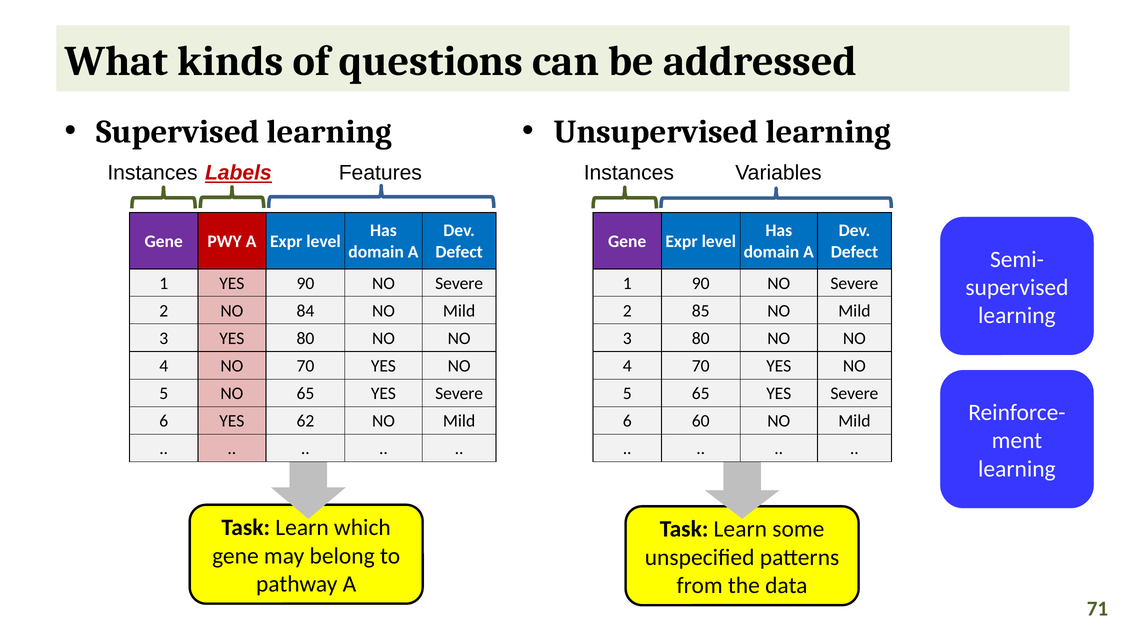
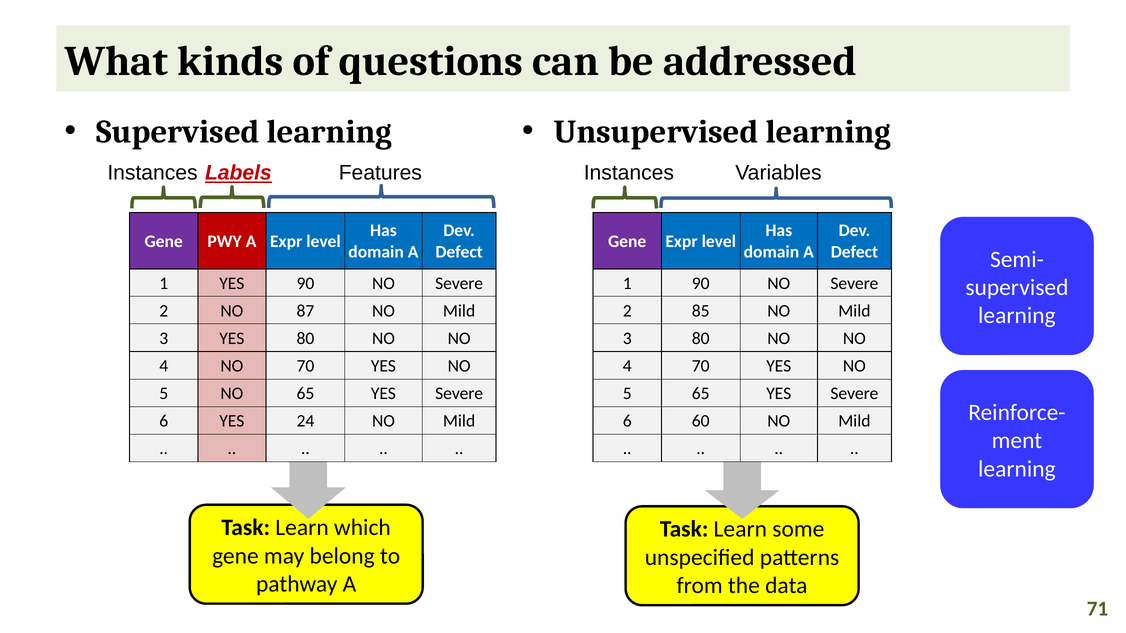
84: 84 -> 87 (305, 311)
62: 62 -> 24 (305, 421)
